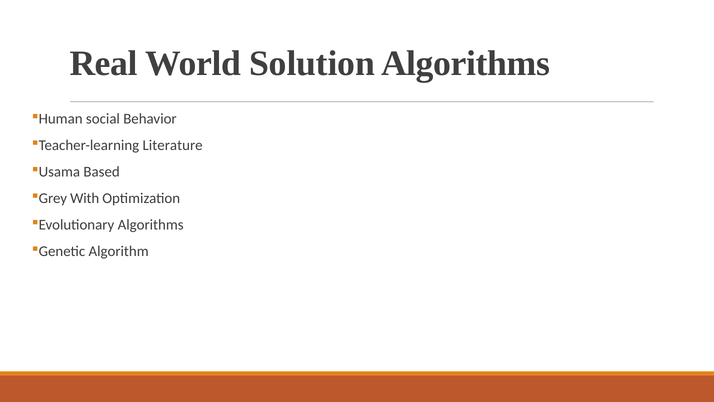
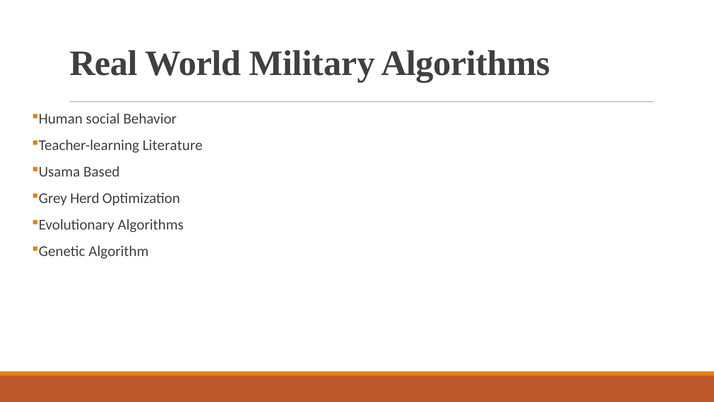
Solution: Solution -> Military (312, 63)
With: With -> Herd (85, 198)
